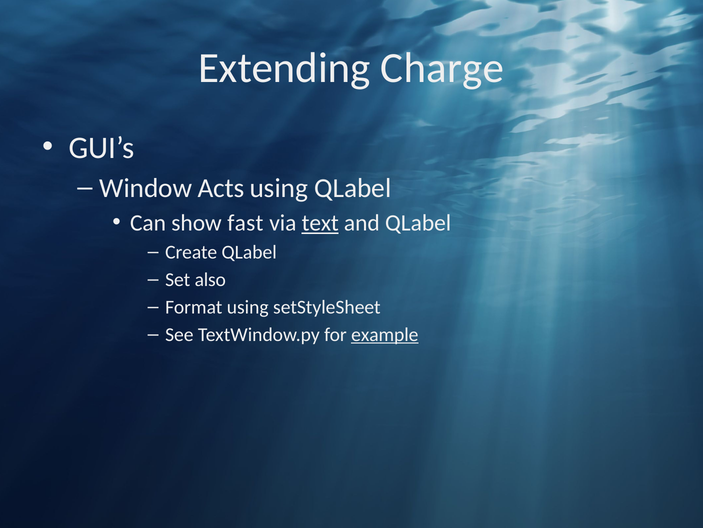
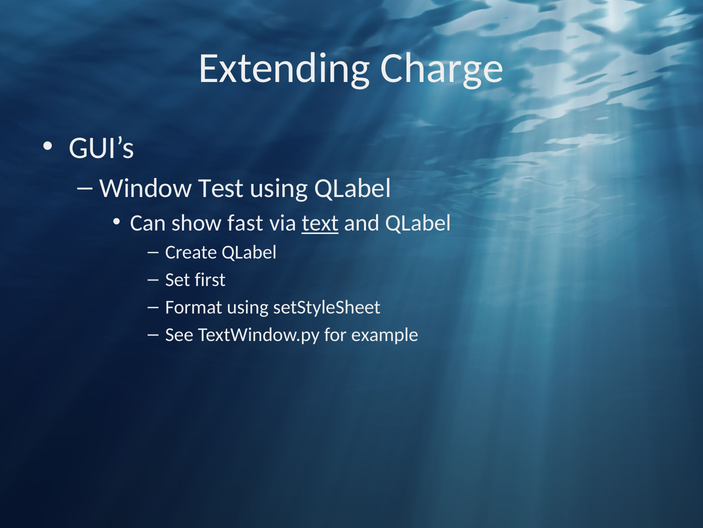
Acts: Acts -> Test (221, 188)
also: also -> first (210, 279)
example underline: present -> none (385, 334)
